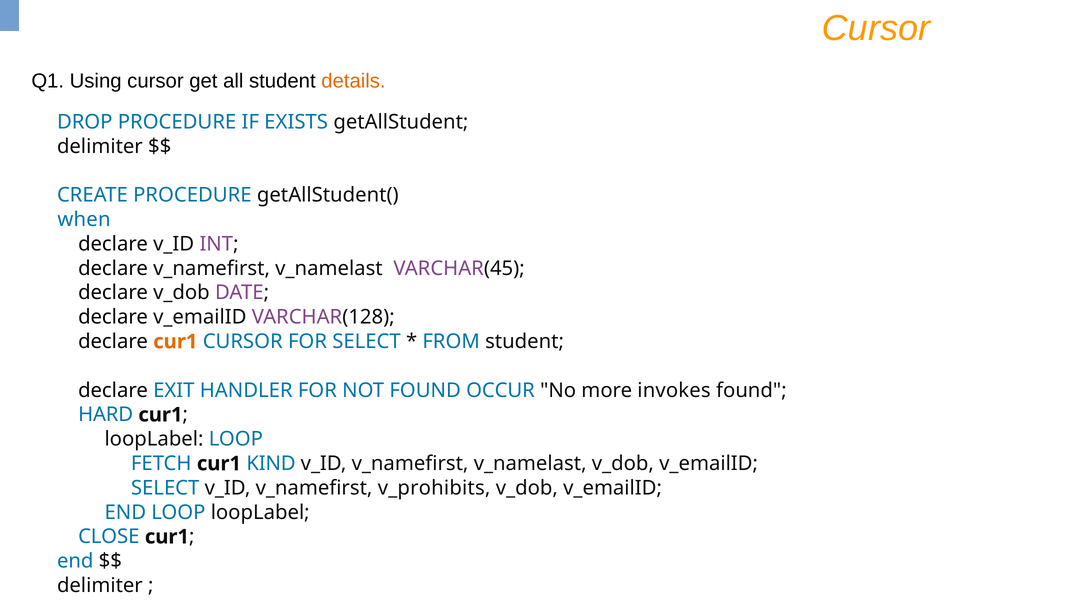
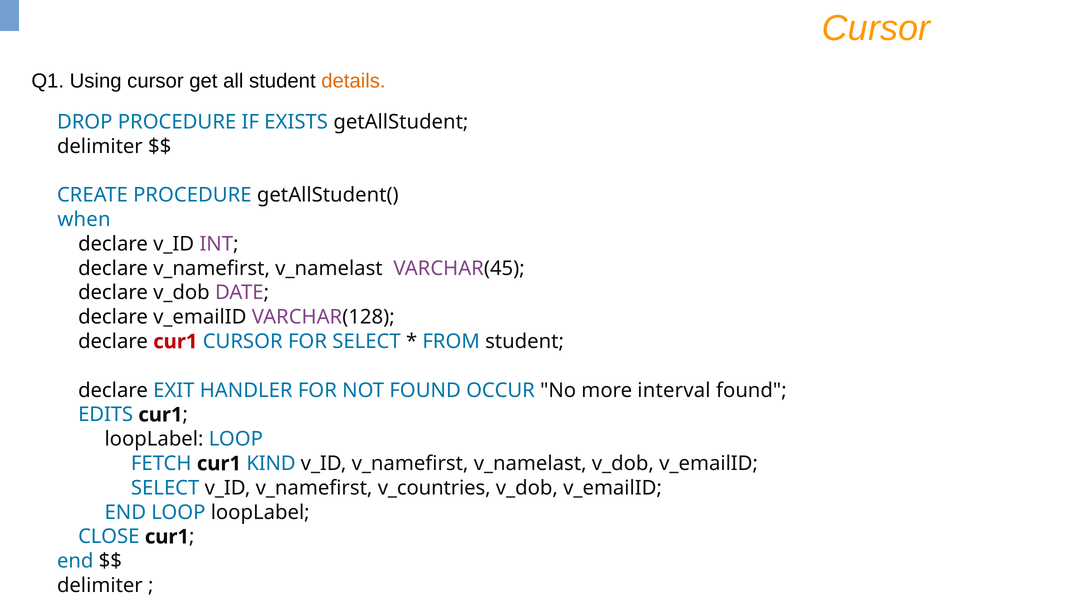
cur1 colour: orange -> red (175, 341)
invokes: invokes -> interval (674, 390)
HARD: HARD -> EDITS (106, 415)
v_prohibits: v_prohibits -> v_countries (434, 488)
